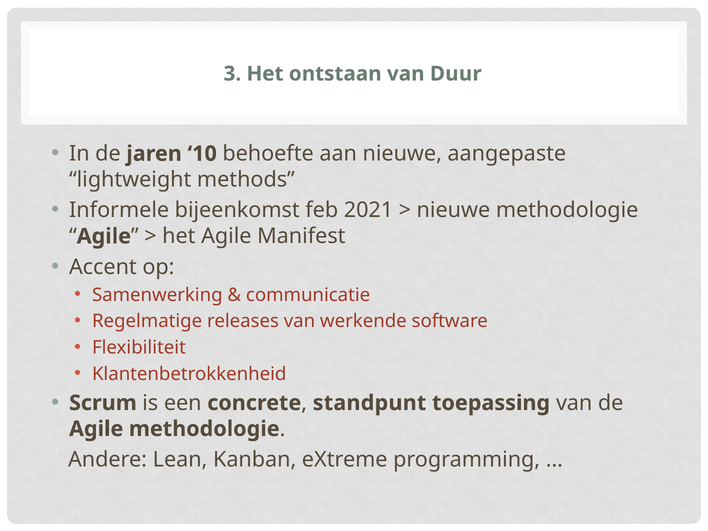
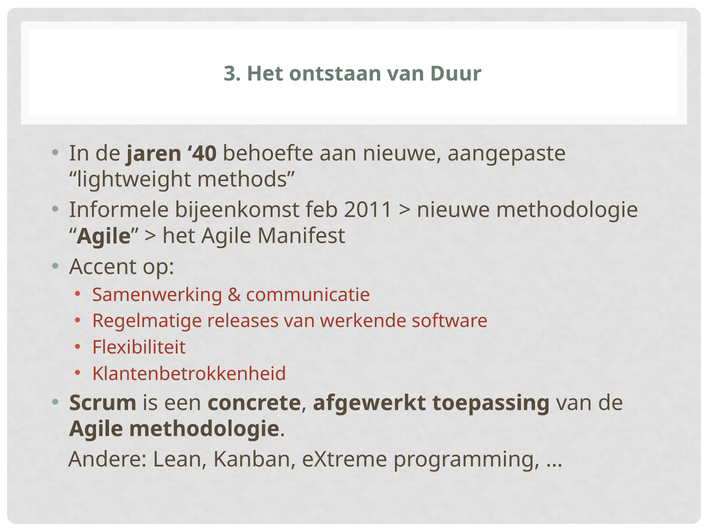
10: 10 -> 40 (202, 154)
2021: 2021 -> 2011 (368, 210)
standpunt: standpunt -> afgewerkt (369, 403)
